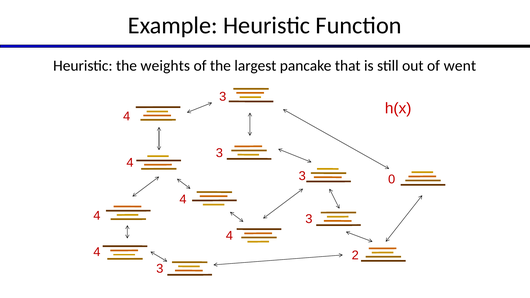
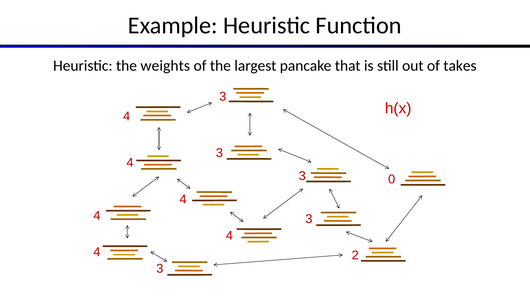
went: went -> takes (460, 66)
